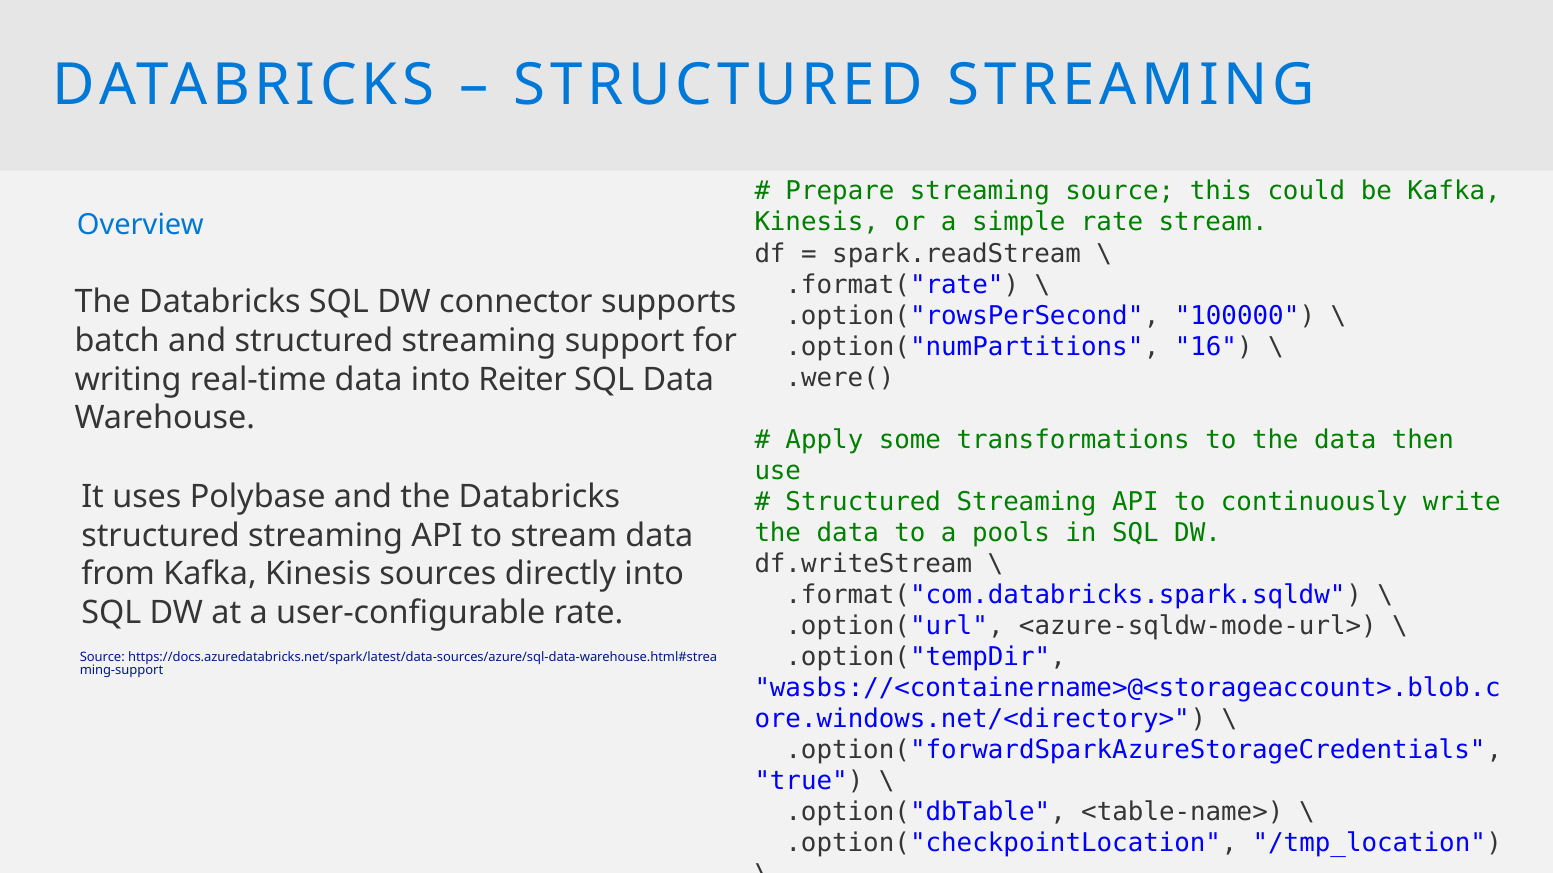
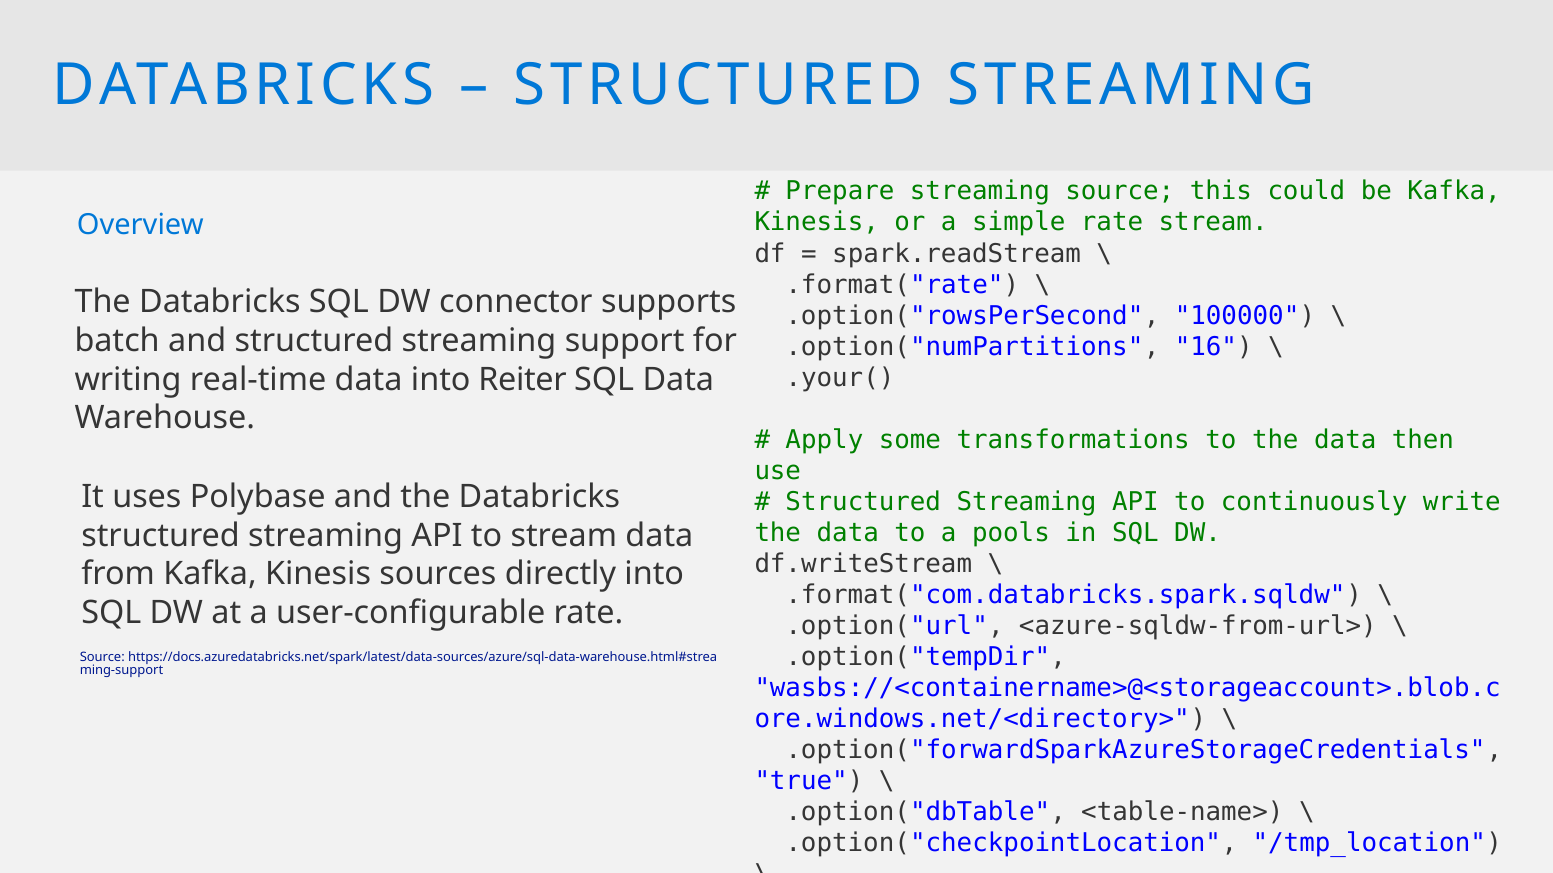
.were(: .were( -> .your( (840, 378)
<azure-sqldw-mode-url>: <azure-sqldw-mode-url> -> <azure-sqldw-from-url> (1198, 626)
